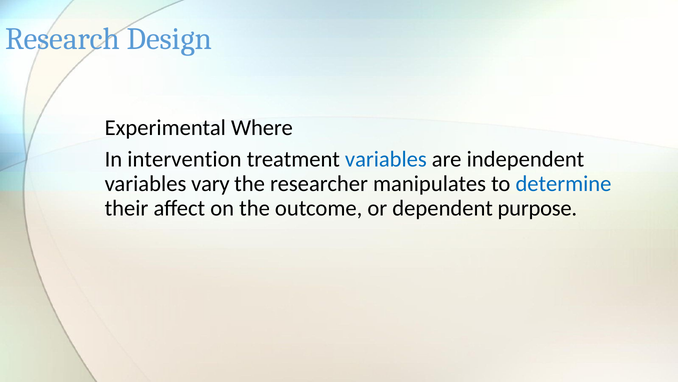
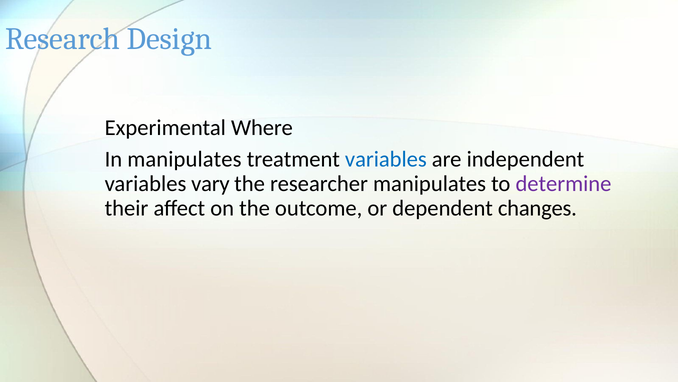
In intervention: intervention -> manipulates (184, 159)
determine colour: blue -> purple (563, 183)
purpose: purpose -> changes (537, 208)
